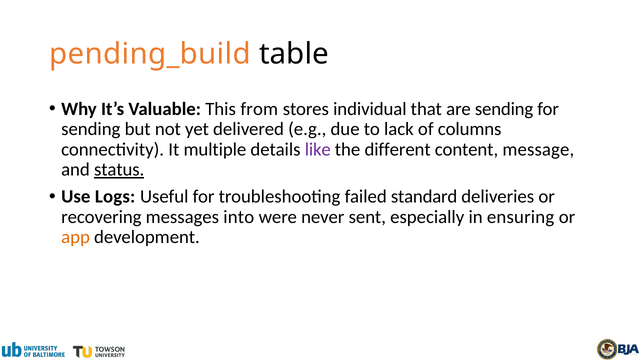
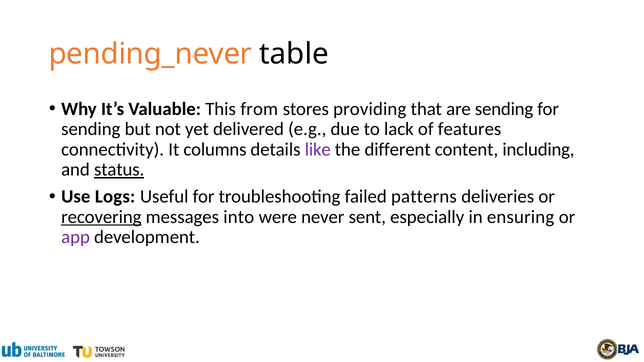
pending_build: pending_build -> pending_never (150, 54)
individual: individual -> providing (370, 109)
columns: columns -> features (470, 129)
multiple: multiple -> columns (215, 149)
message: message -> including (538, 149)
standard: standard -> patterns (424, 197)
recovering underline: none -> present (101, 217)
app colour: orange -> purple (76, 237)
